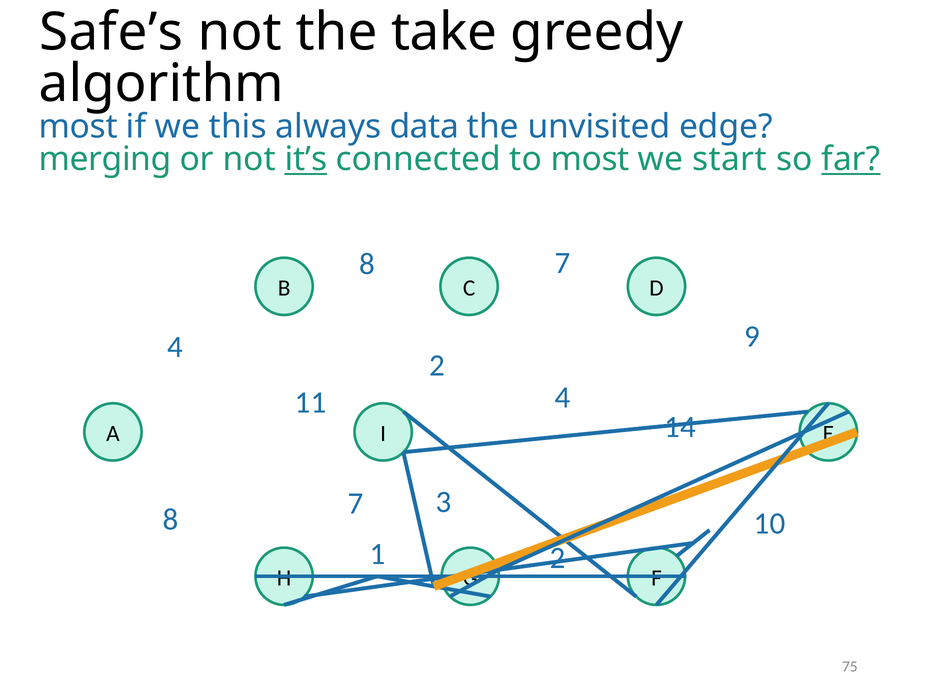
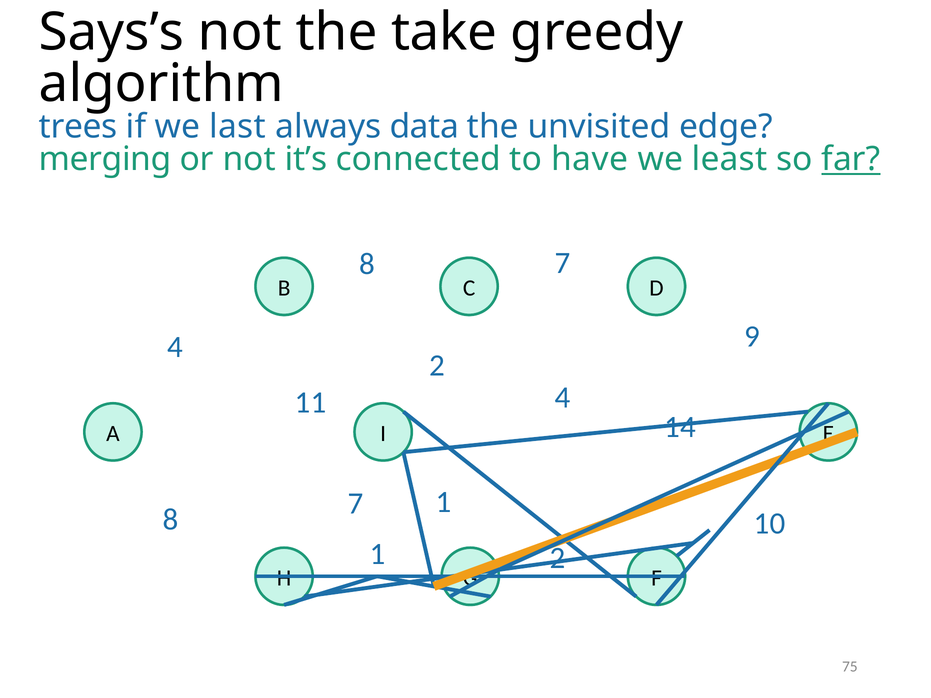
Safe’s: Safe’s -> Says’s (112, 32)
most: most -> trees (78, 127)
this: this -> last (238, 127)
it’s underline: present -> none (306, 159)
to most: most -> have (590, 159)
start: start -> least (730, 159)
7 3: 3 -> 1 (444, 502)
